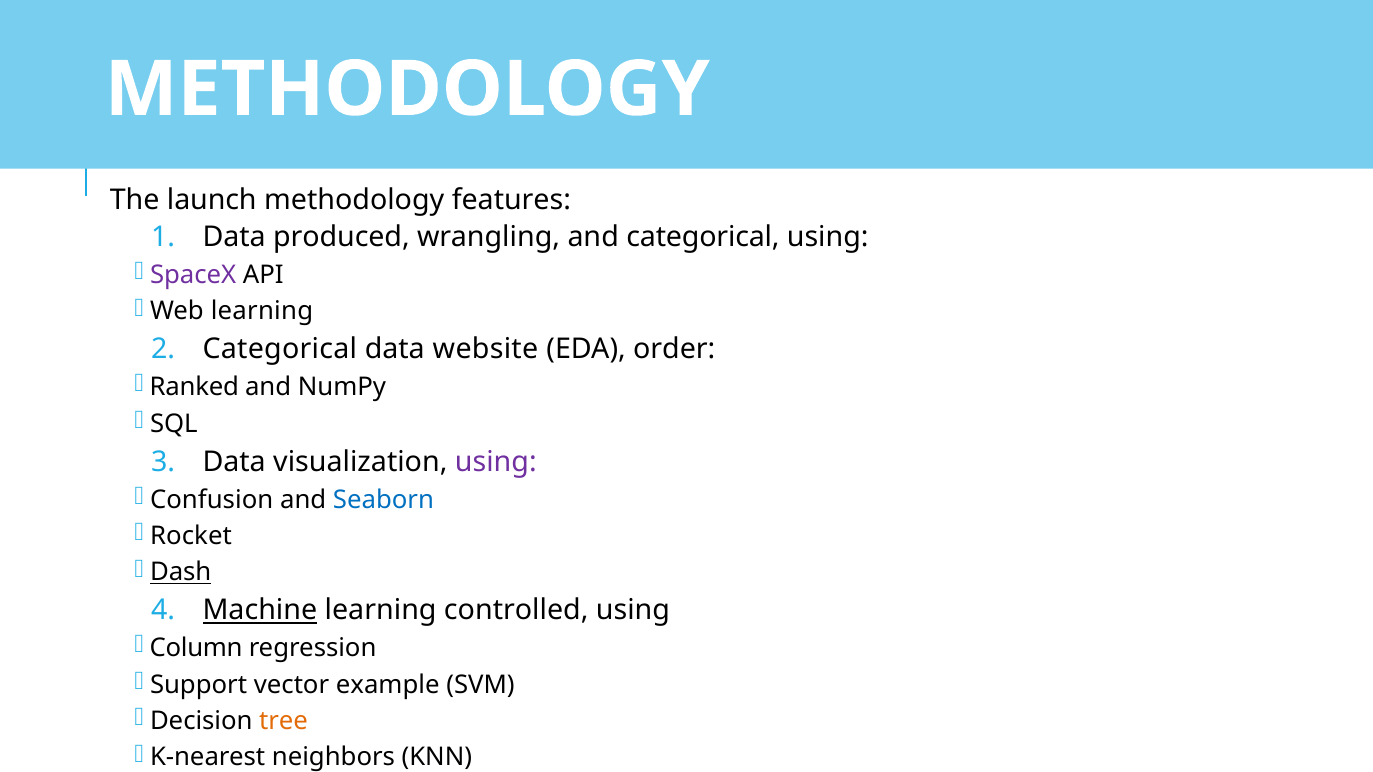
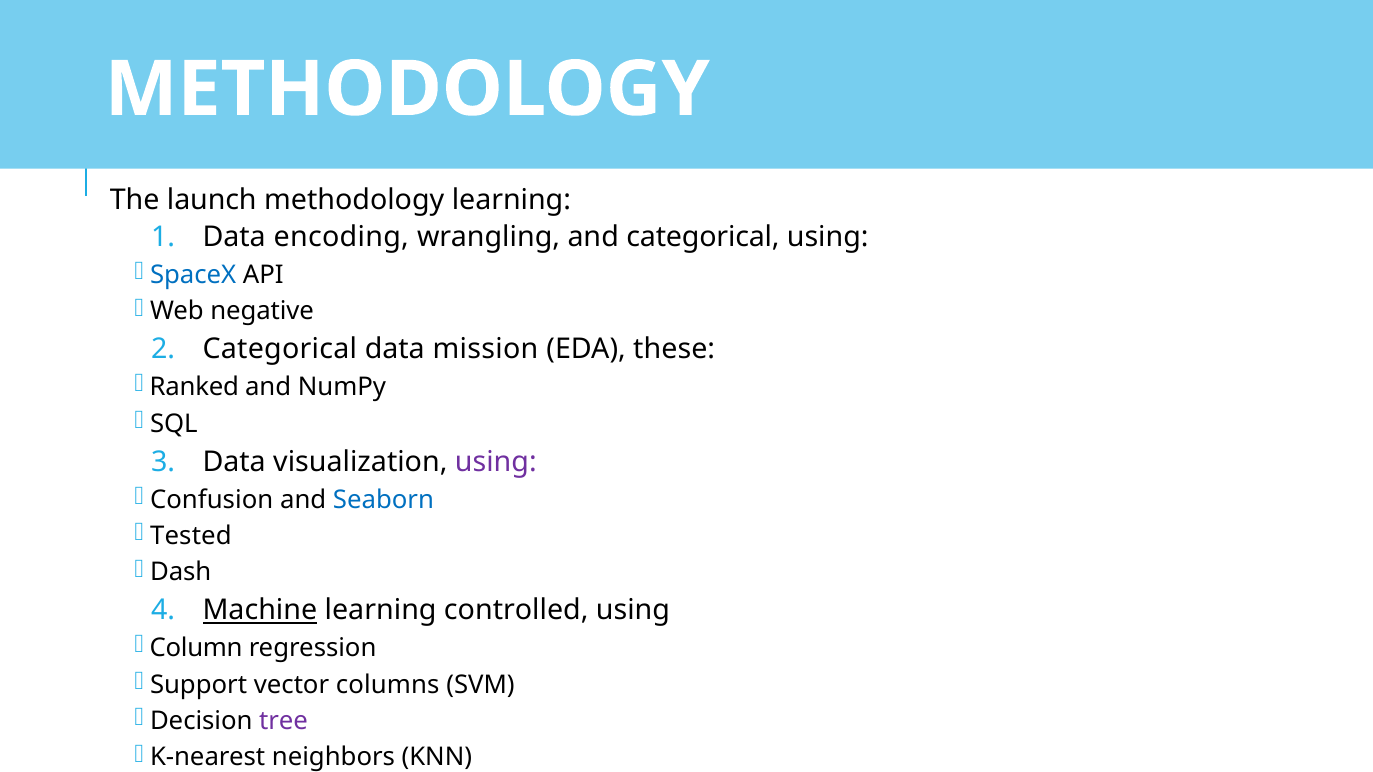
methodology features: features -> learning (511, 200)
produced: produced -> encoding (341, 237)
SpaceX colour: purple -> blue (193, 275)
Web learning: learning -> negative (262, 312)
website: website -> mission (485, 350)
order: order -> these (674, 350)
Rocket: Rocket -> Tested (191, 536)
Dash underline: present -> none (181, 573)
example: example -> columns (388, 685)
tree colour: orange -> purple (284, 721)
